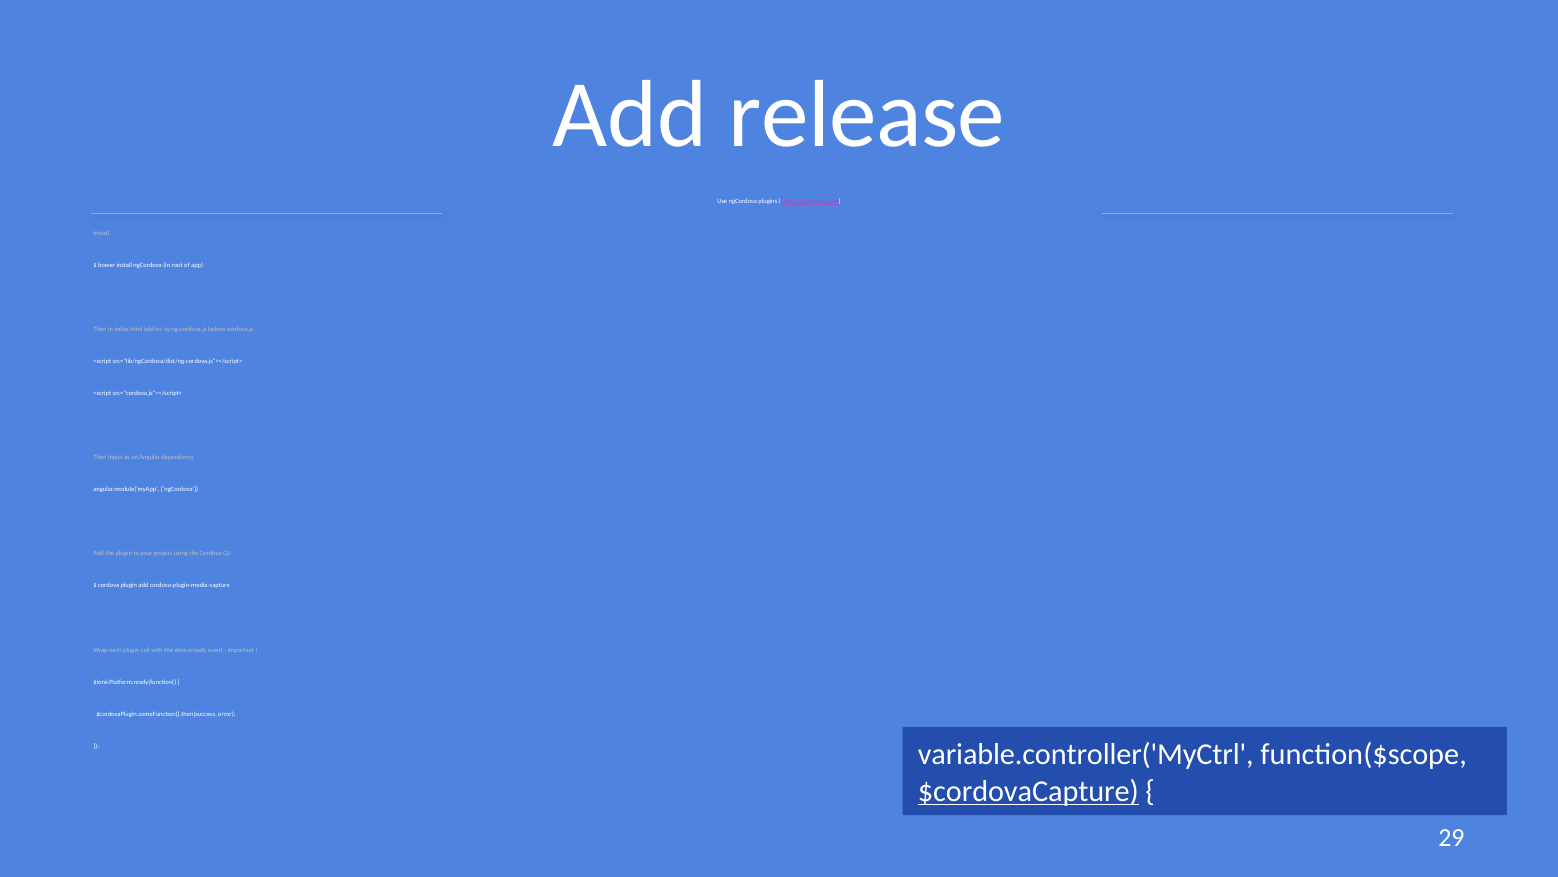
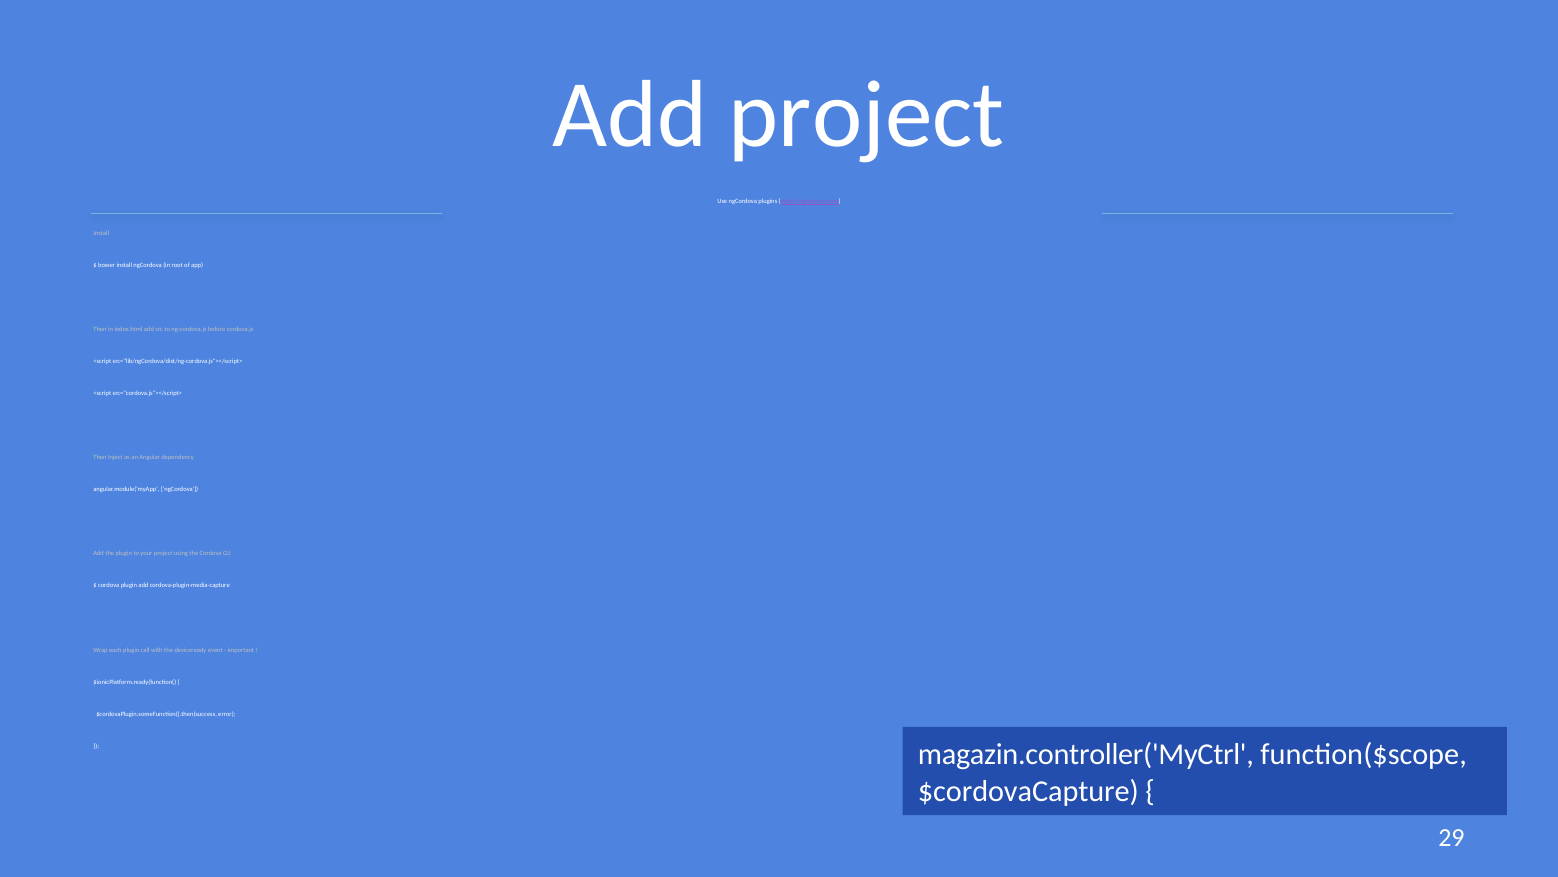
Add release: release -> project (867, 115)
variable.controller('MyCtrl: variable.controller('MyCtrl -> magazin.controller('MyCtrl (1086, 754)
$cordovaCapture underline: present -> none (1028, 791)
